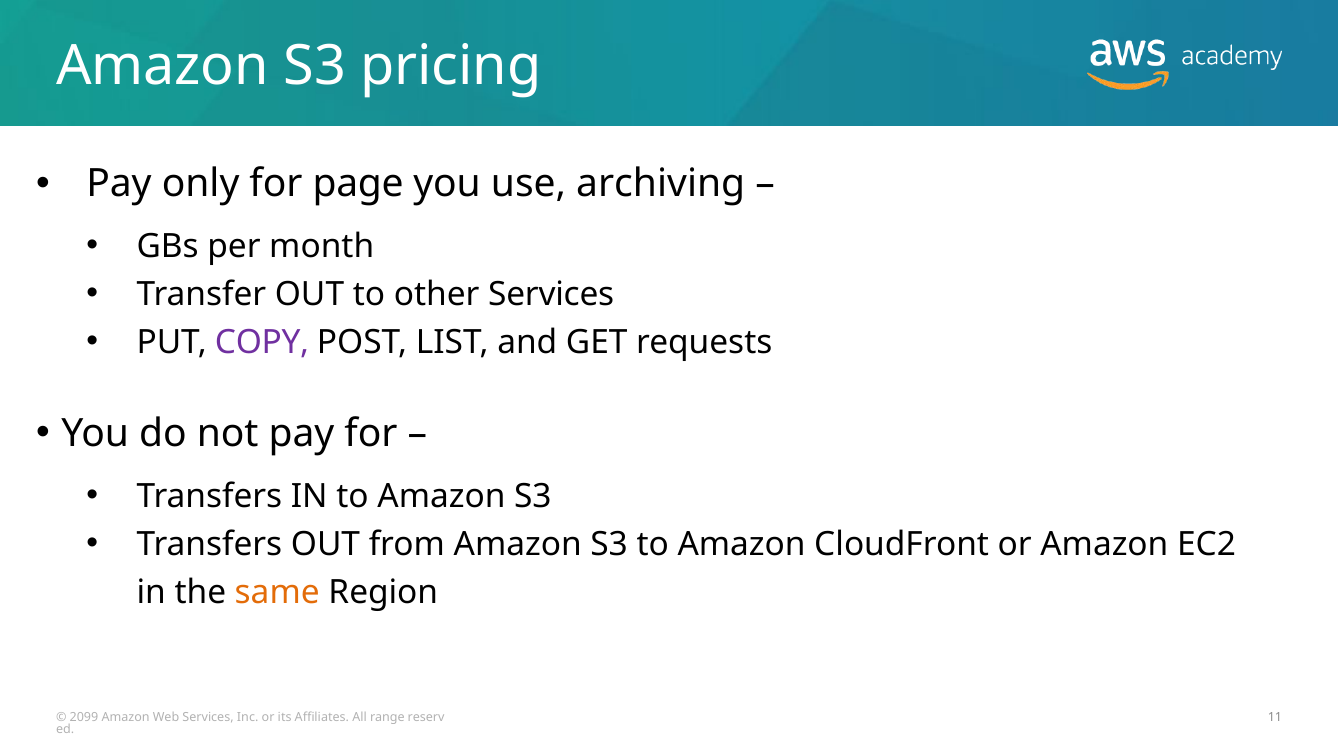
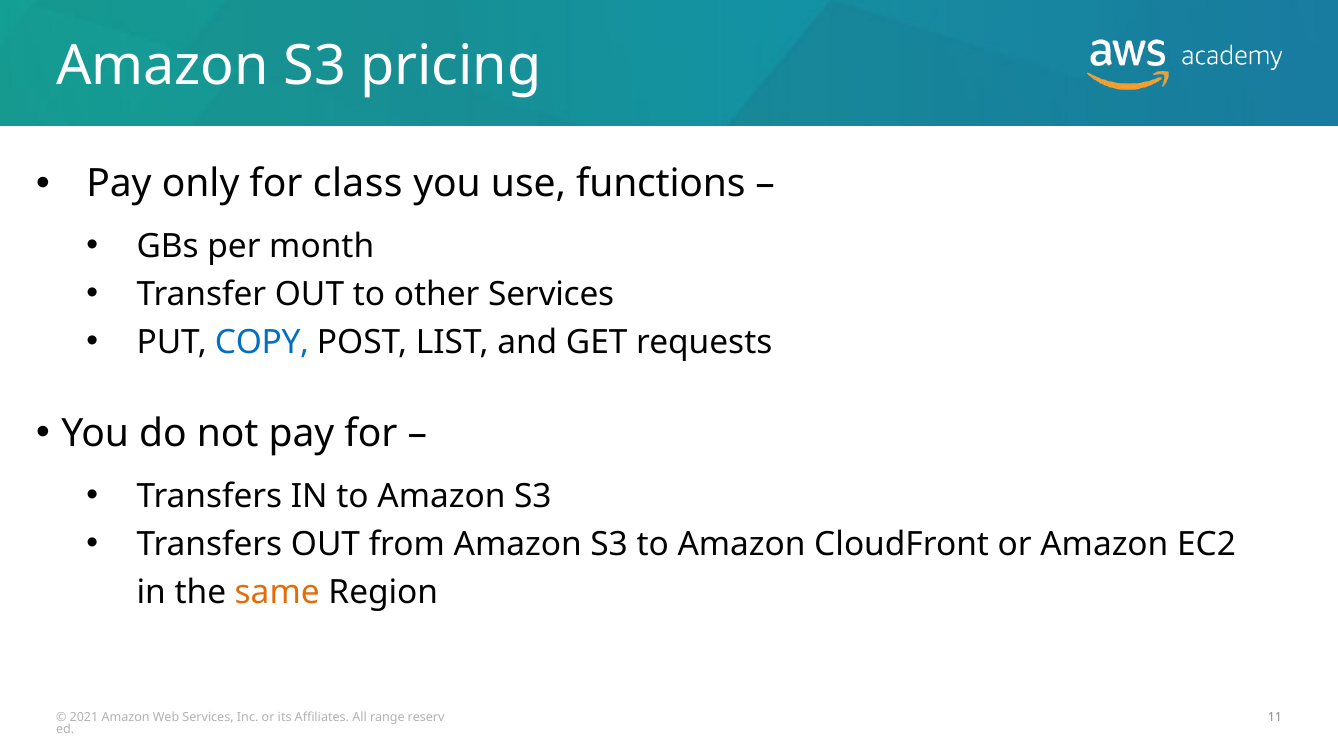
page: page -> class (358, 184)
archiving: archiving -> functions (661, 184)
COPY colour: purple -> blue (262, 343)
2099: 2099 -> 2021 (84, 717)
